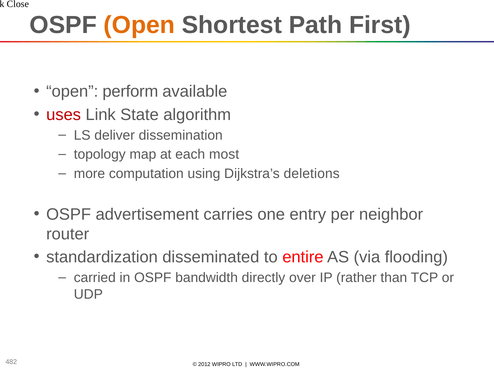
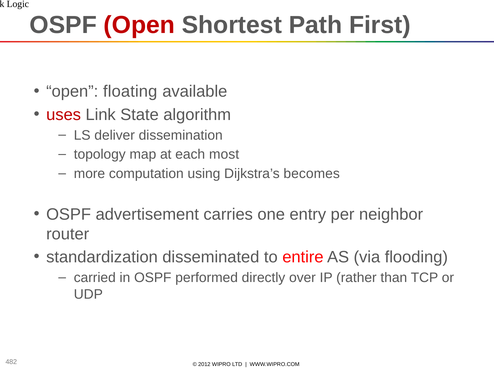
Close: Close -> Logic (18, 4)
Open colour: orange -> red (139, 25)
perform: perform -> floating (130, 92)
deletions: deletions -> becomes (312, 174)
bandwidth: bandwidth -> performed (207, 278)
